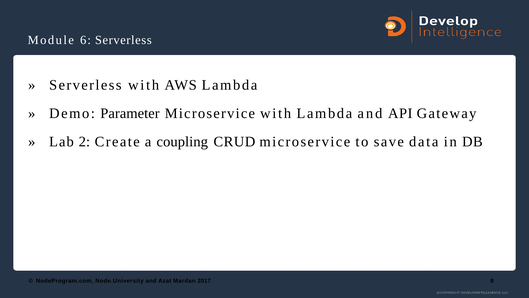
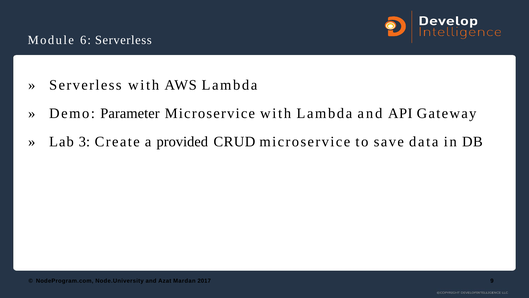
2: 2 -> 3 (84, 142)
coupling: coupling -> provided (182, 142)
